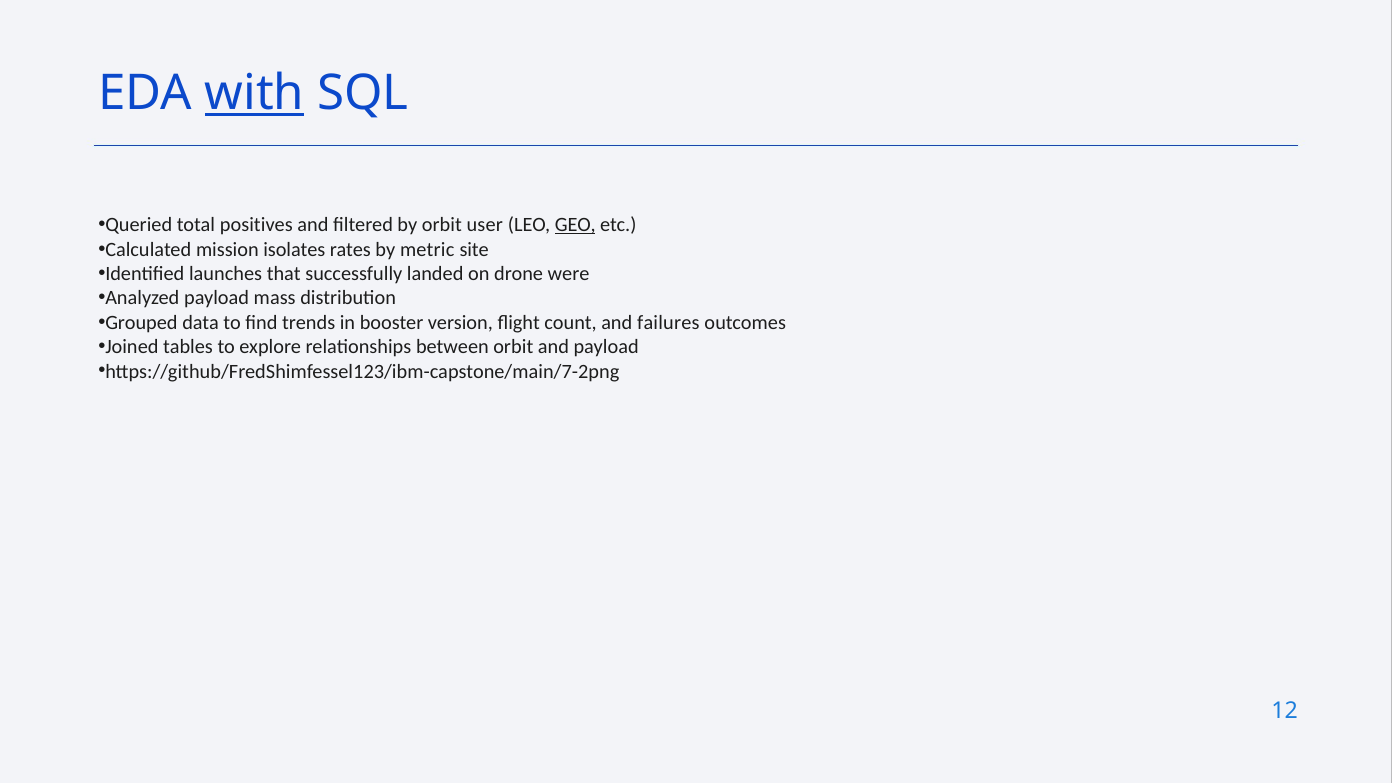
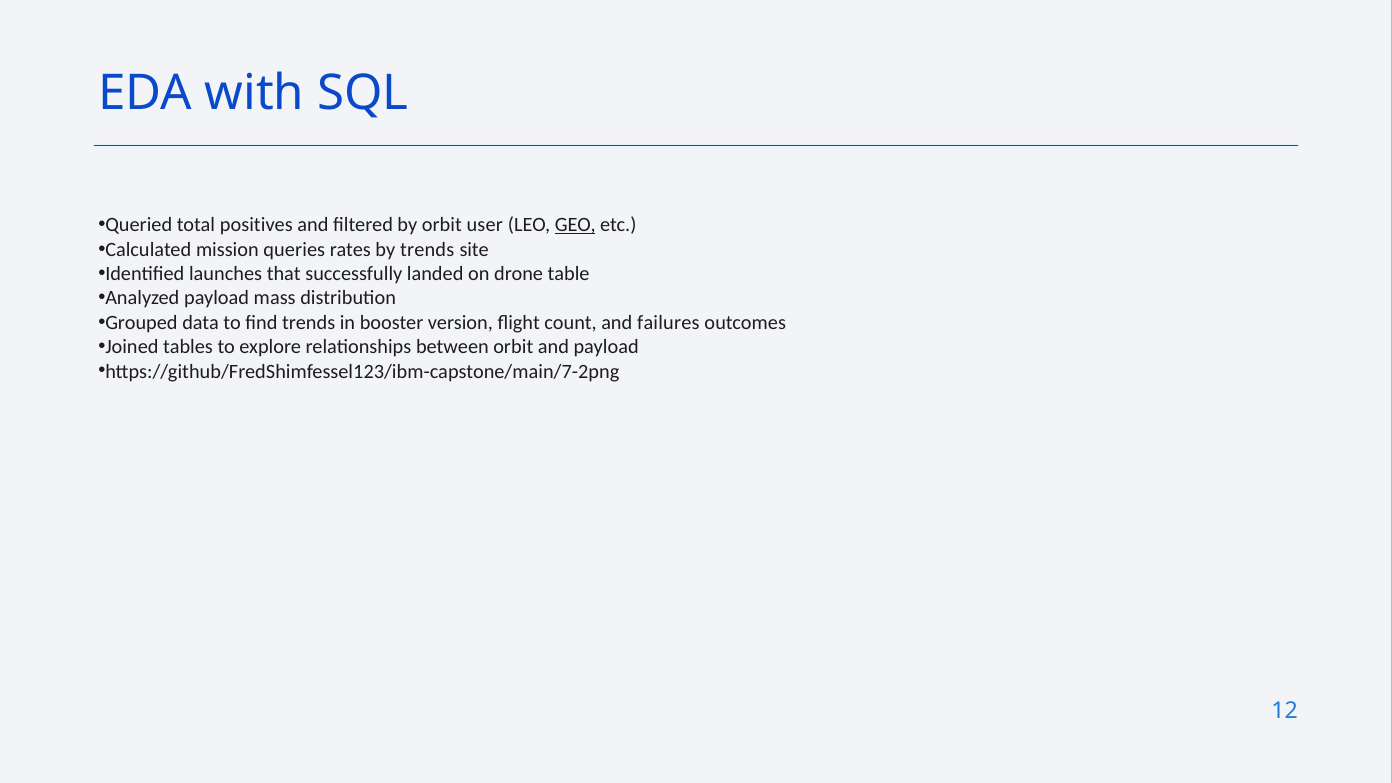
with underline: present -> none (255, 93)
isolates: isolates -> queries (294, 249)
by metric: metric -> trends (427, 249)
were: were -> table (569, 274)
